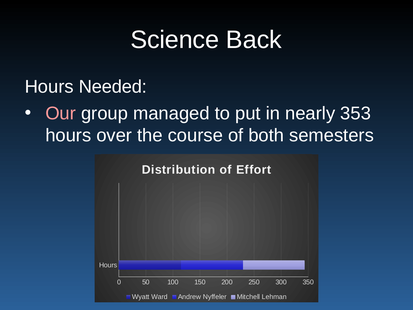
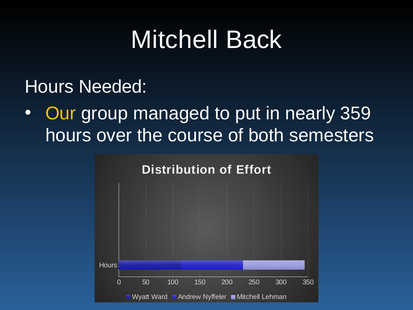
Science: Science -> Mitchell (175, 40)
Our colour: pink -> yellow (61, 113)
353: 353 -> 359 (356, 113)
